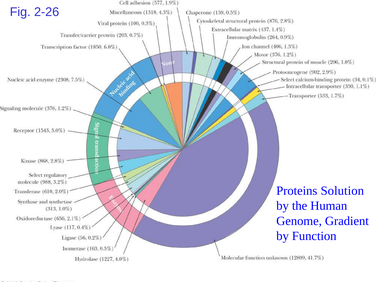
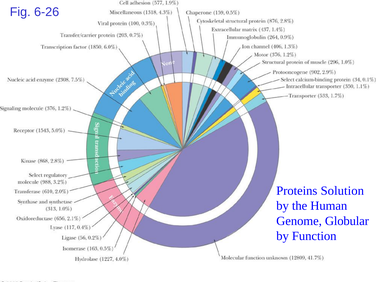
2-26: 2-26 -> 6-26 (47, 12)
Gradient: Gradient -> Globular (347, 221)
